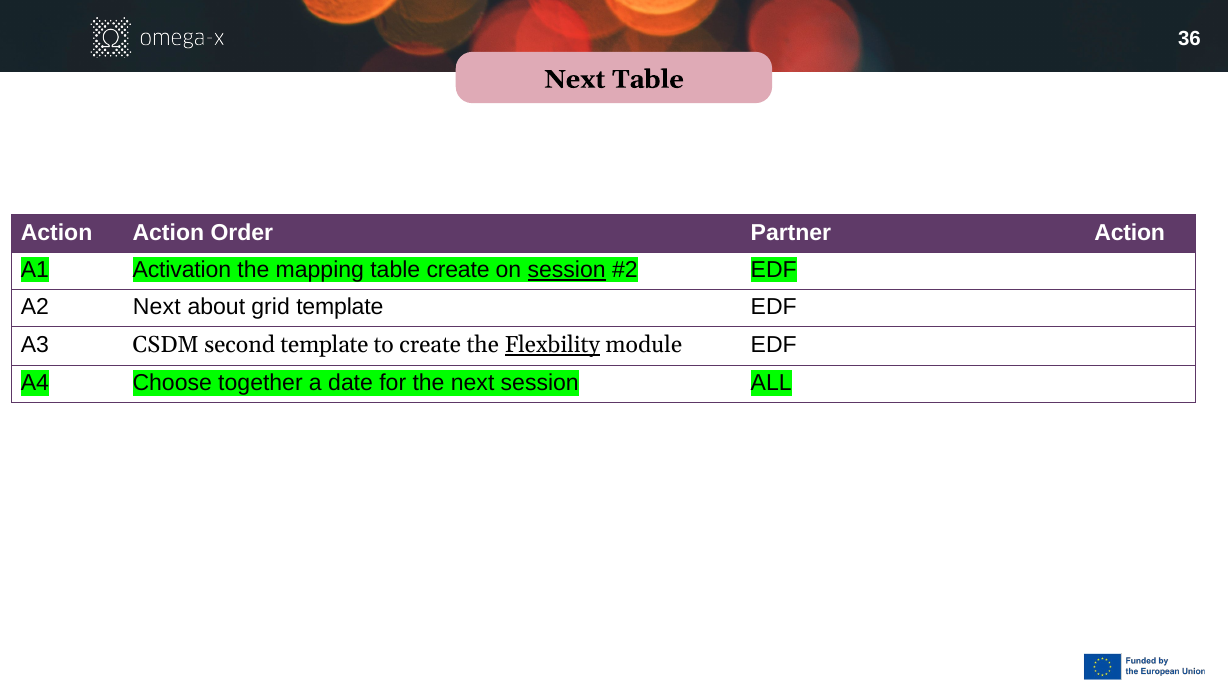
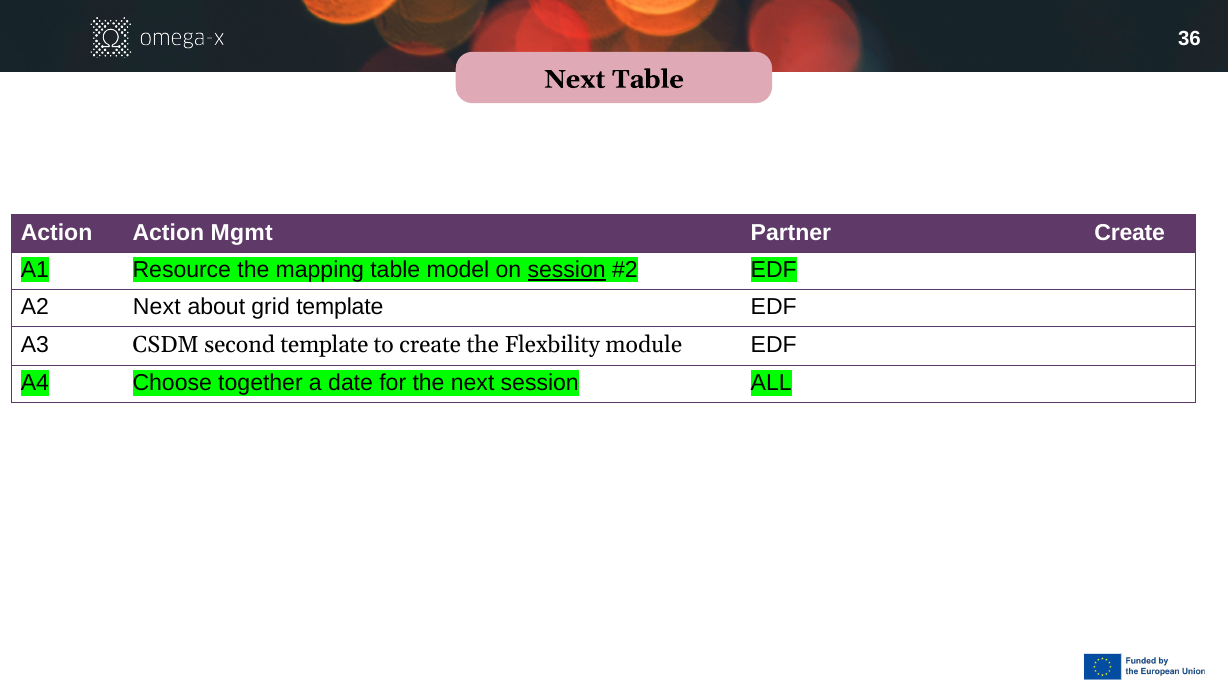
Order: Order -> Mgmt (242, 233)
Partner Action: Action -> Create (1130, 233)
Activation: Activation -> Resource (182, 270)
table create: create -> model (458, 270)
Flexbility underline: present -> none (552, 345)
